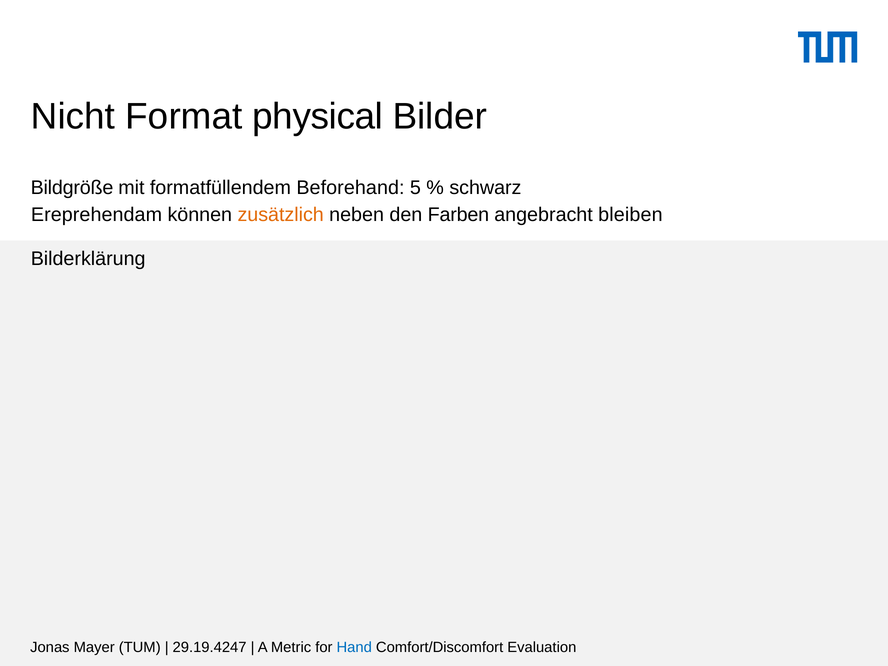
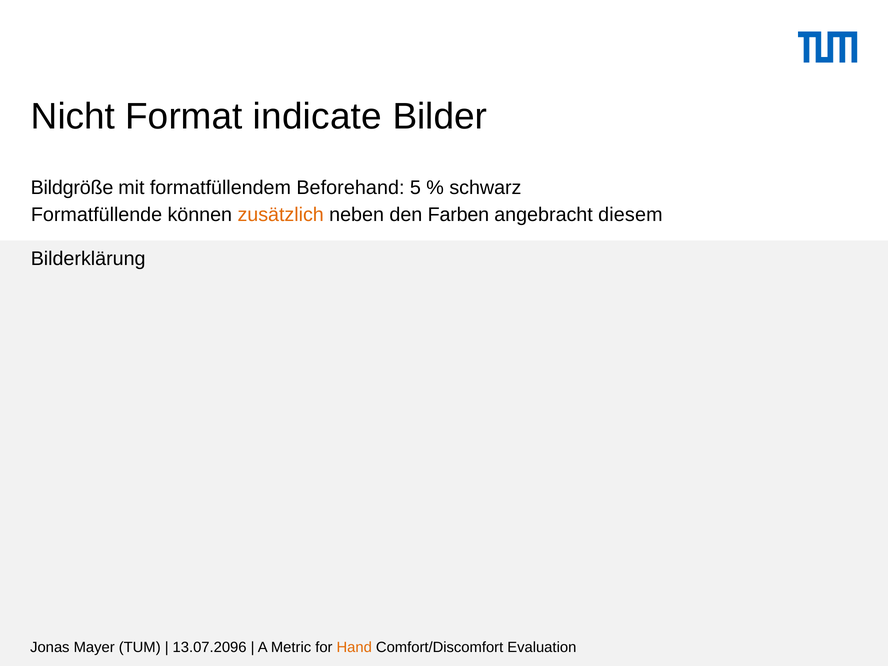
physical: physical -> indicate (317, 116)
Ereprehendam: Ereprehendam -> Formatfüllende (97, 215)
bleiben: bleiben -> diesem (630, 215)
29.19.4247: 29.19.4247 -> 13.07.2096 (210, 647)
Hand colour: blue -> orange (354, 647)
